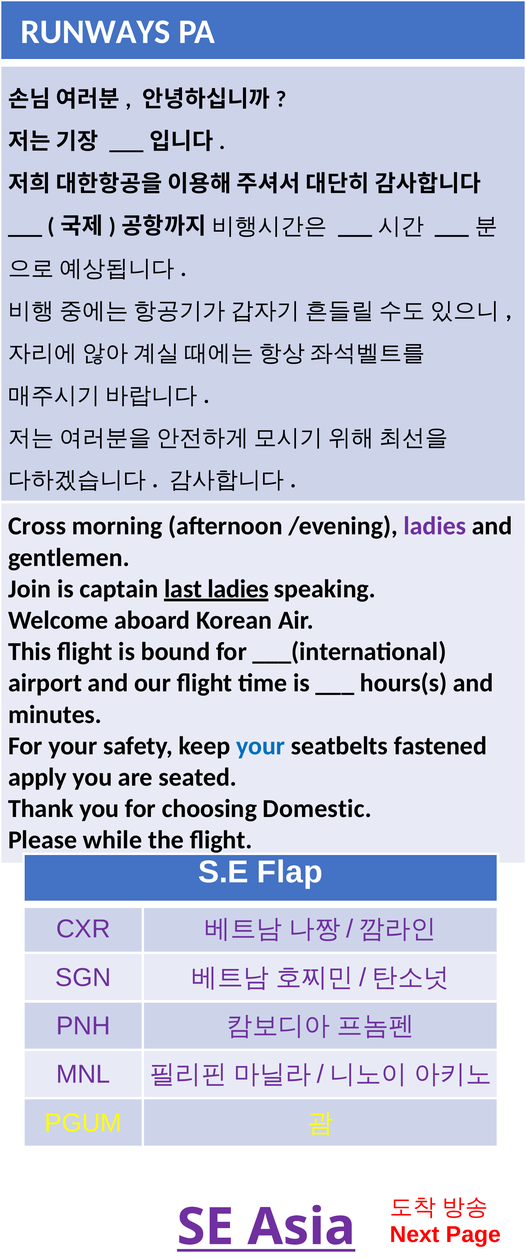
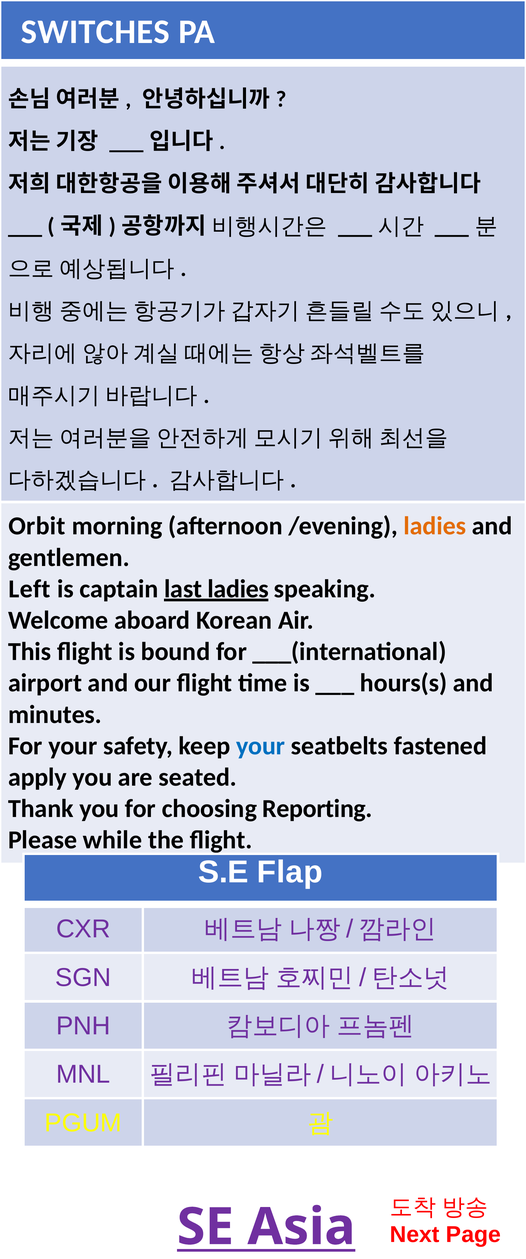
RUNWAYS: RUNWAYS -> SWITCHES (95, 32)
Cross: Cross -> Orbit (37, 526)
ladies colour: purple -> orange (435, 526)
Join: Join -> Left (30, 589)
Domestic: Domestic -> Reporting (317, 808)
